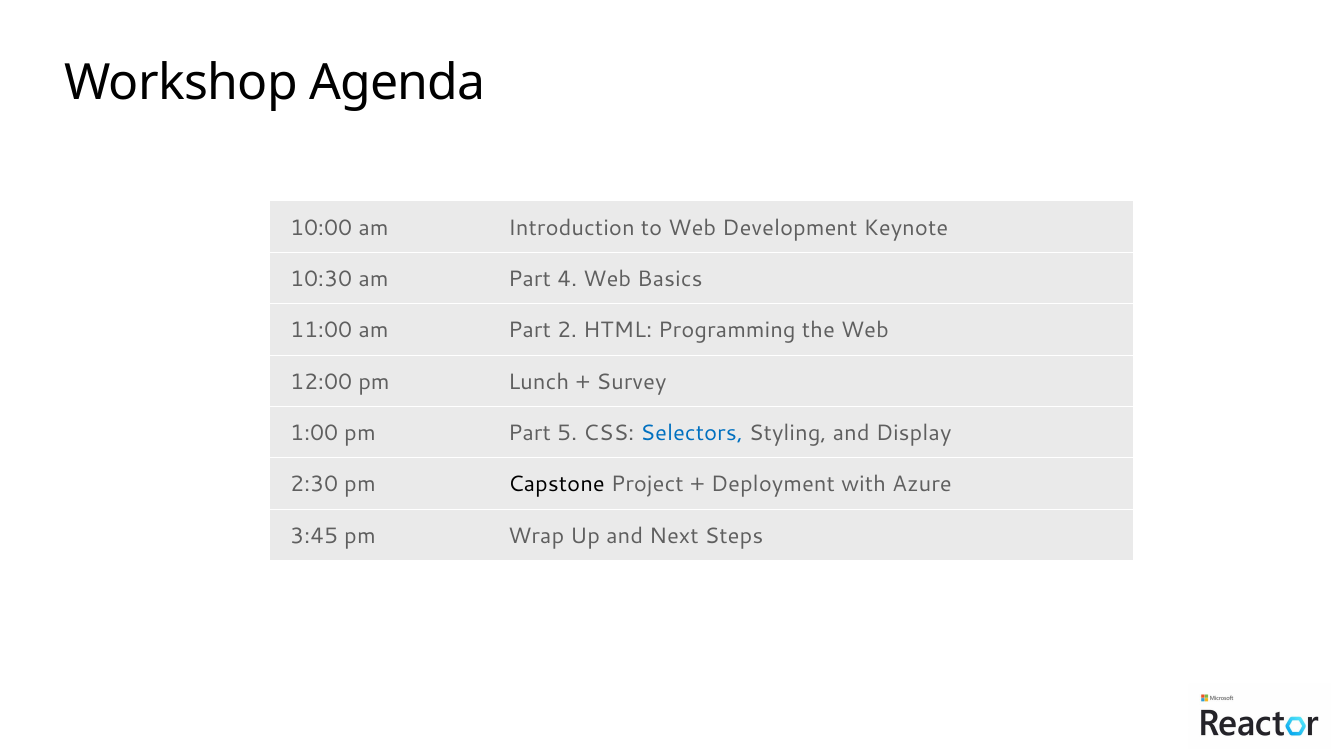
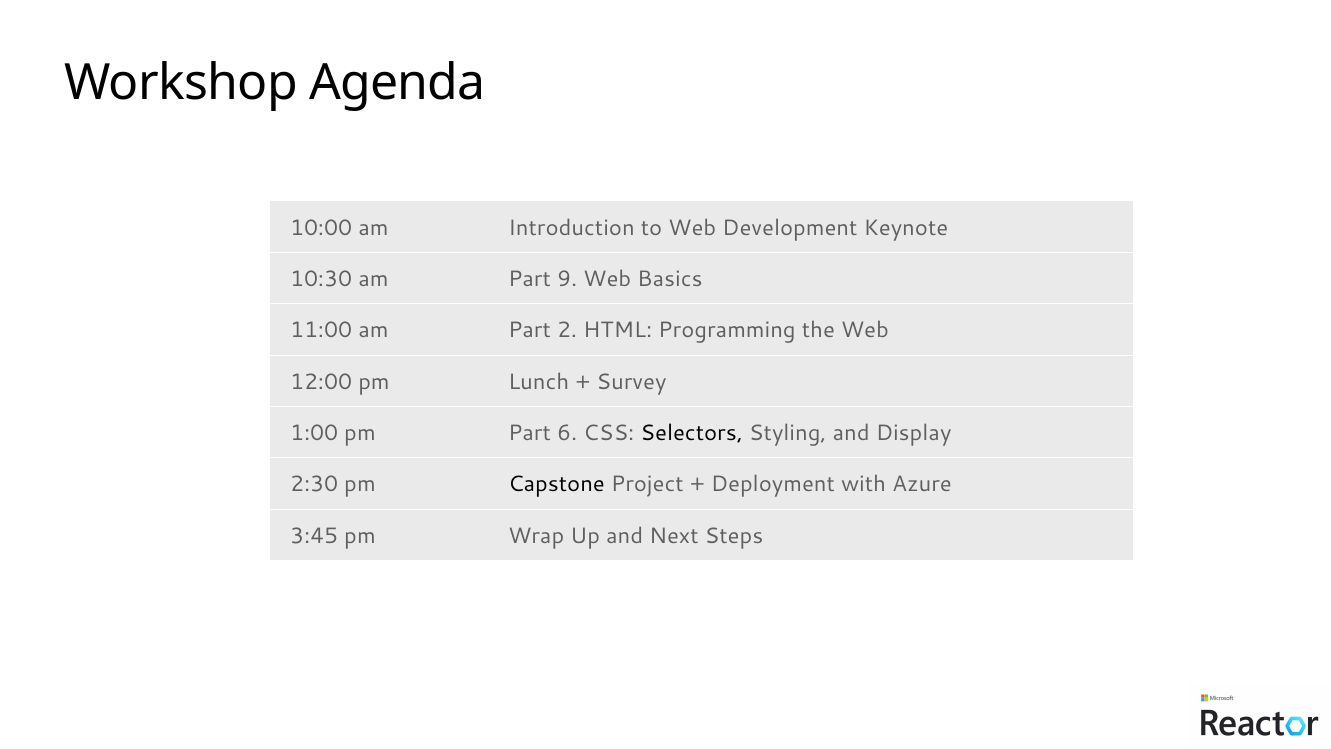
4: 4 -> 9 (567, 279)
5: 5 -> 6 (567, 433)
Selectors colour: blue -> black (692, 433)
